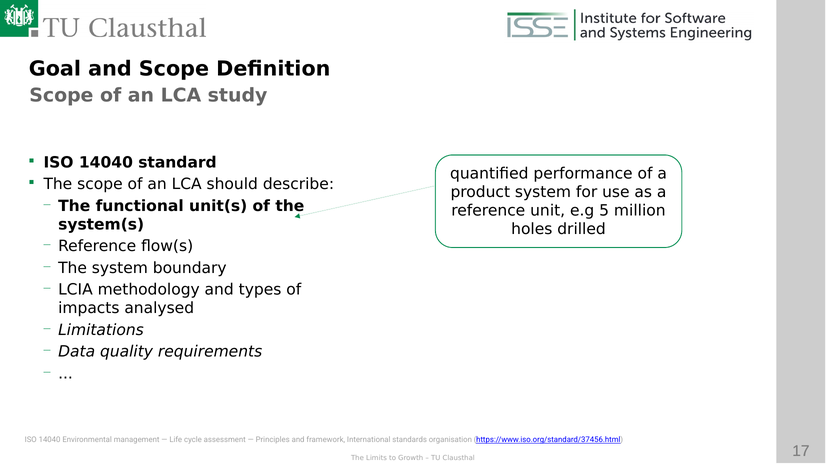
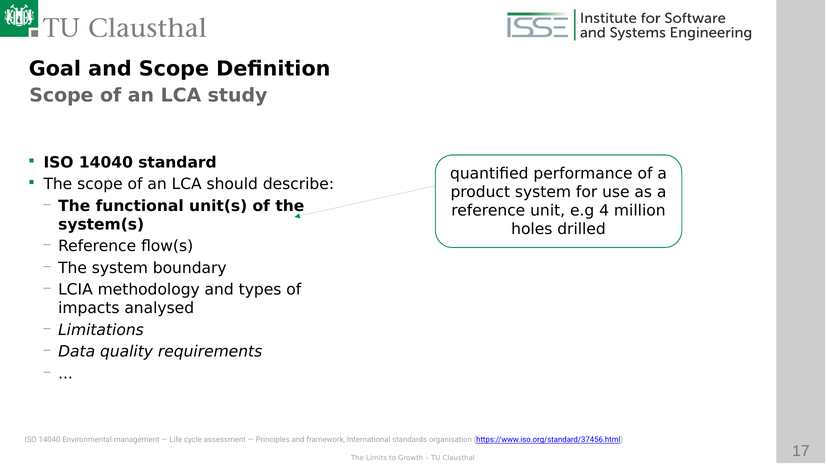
5: 5 -> 4 (604, 211)
